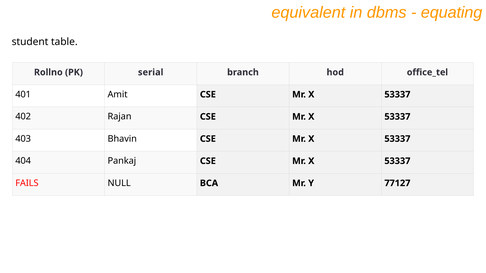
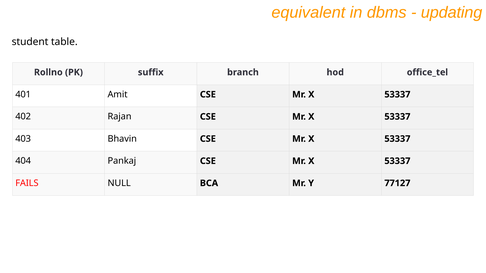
equating: equating -> updating (452, 13)
serial: serial -> suffix (151, 72)
